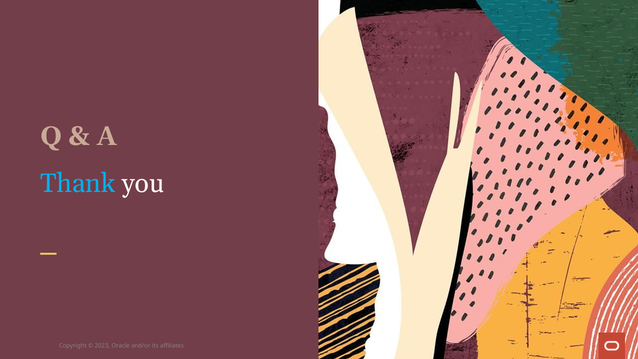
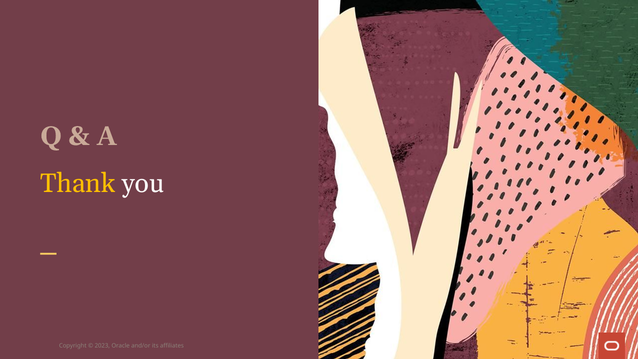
Thank colour: light blue -> yellow (78, 183)
